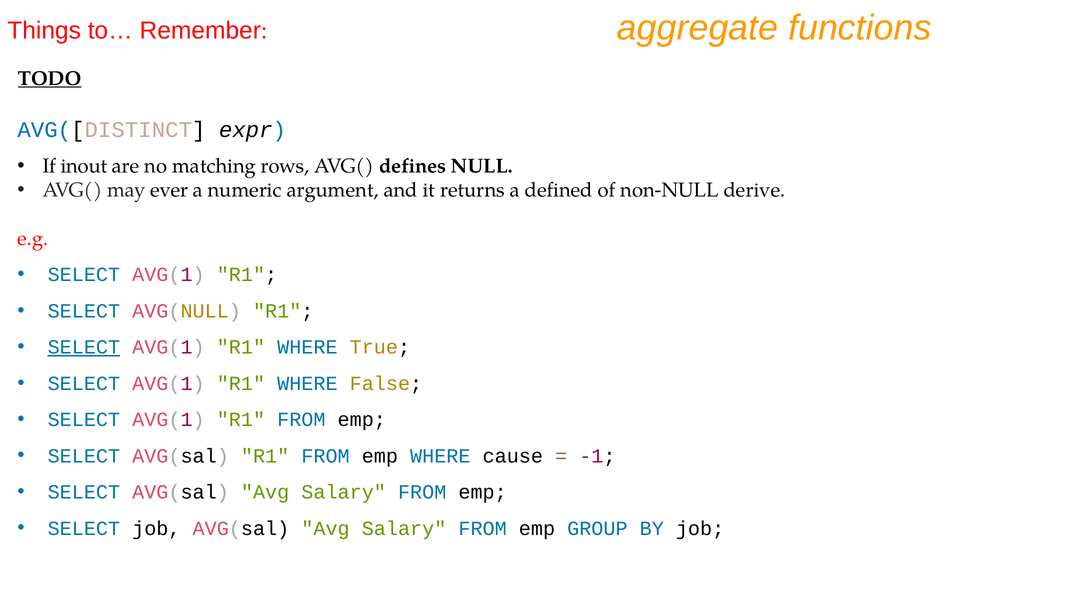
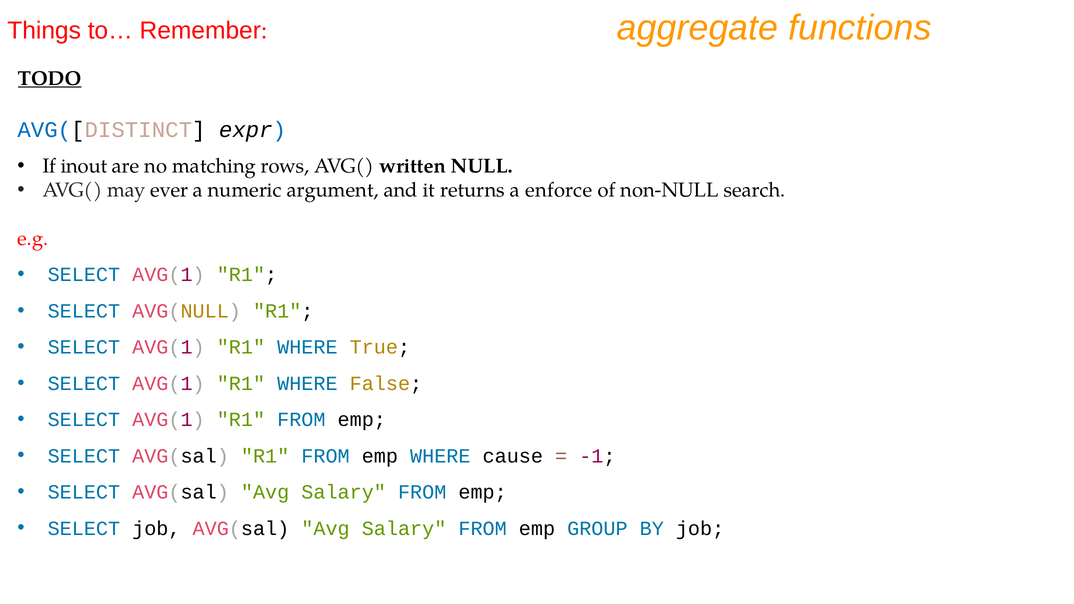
defines: defines -> written (413, 166)
defined: defined -> enforce (559, 190)
derive: derive -> search (755, 190)
SELECT underline: present -> none (84, 347)
